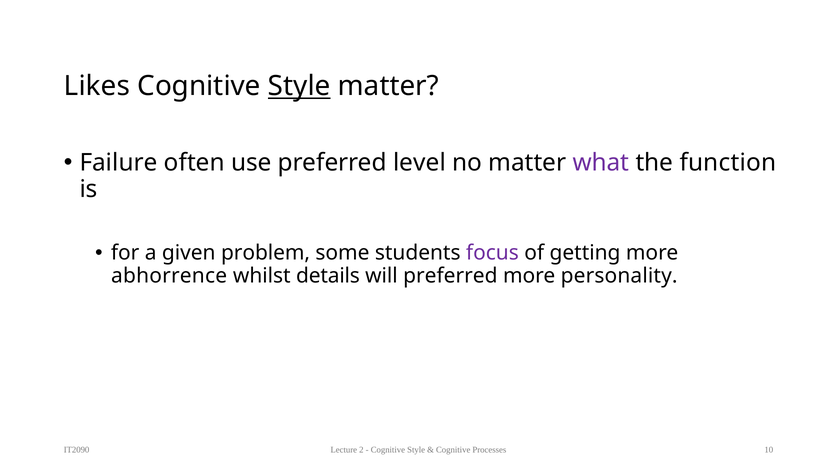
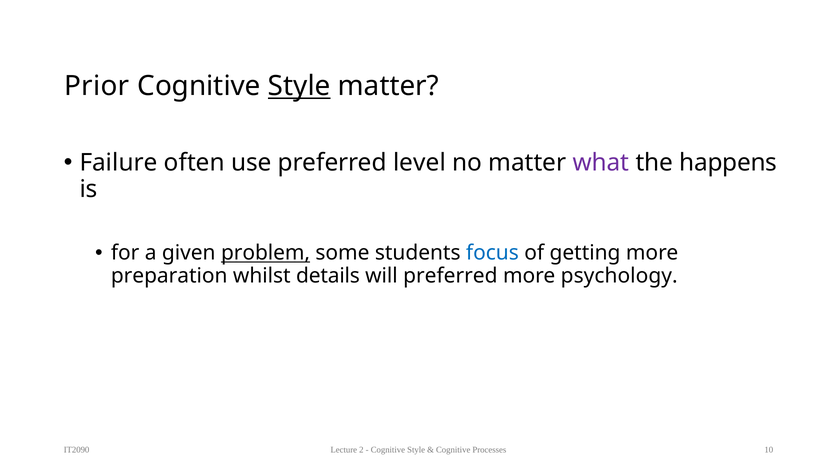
Likes: Likes -> Prior (97, 86)
function: function -> happens (728, 163)
problem underline: none -> present (266, 253)
focus colour: purple -> blue (492, 253)
abhorrence: abhorrence -> preparation (169, 276)
personality: personality -> psychology (619, 276)
